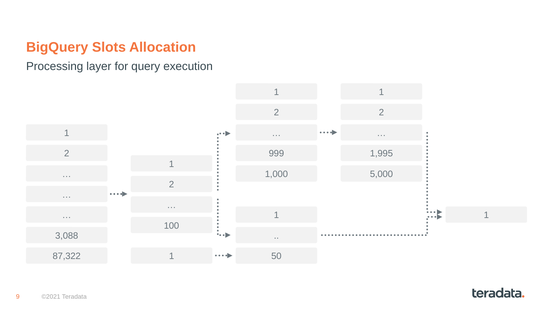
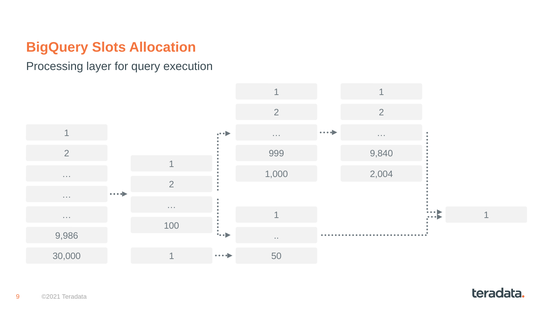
1,995: 1,995 -> 9,840 (381, 154)
5,000: 5,000 -> 2,004 (381, 174)
3,088: 3,088 -> 9,986 (67, 236)
87,322: 87,322 -> 30,000 (67, 256)
